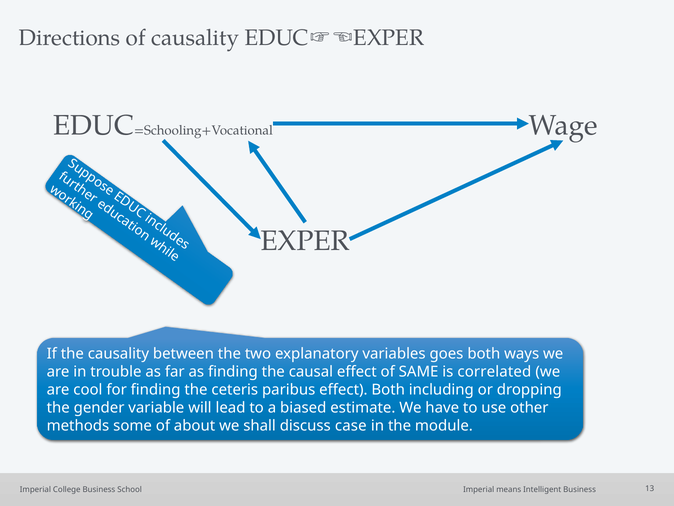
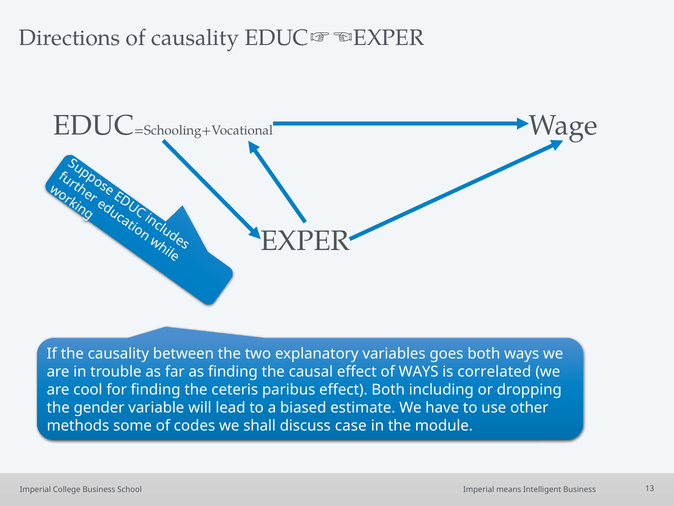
of SAME: SAME -> WAYS (419, 371)
about: about -> codes (195, 425)
